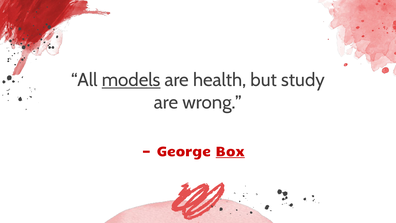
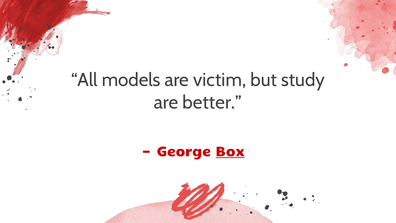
models underline: present -> none (131, 80)
health: health -> victim (220, 80)
wrong: wrong -> better (212, 102)
